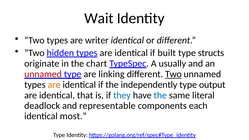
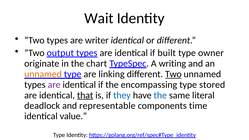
hidden: hidden -> output (60, 53)
structs: structs -> owner (211, 53)
usually: usually -> writing (172, 64)
unnamed colour: red -> orange (43, 74)
are colour: orange -> purple (54, 85)
independently: independently -> encompassing (149, 85)
output: output -> stored (212, 85)
that underline: none -> present (85, 95)
each: each -> time (198, 106)
most: most -> value (73, 116)
